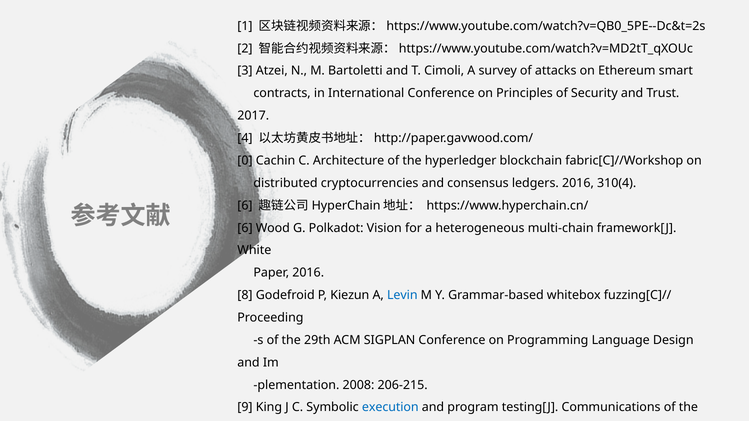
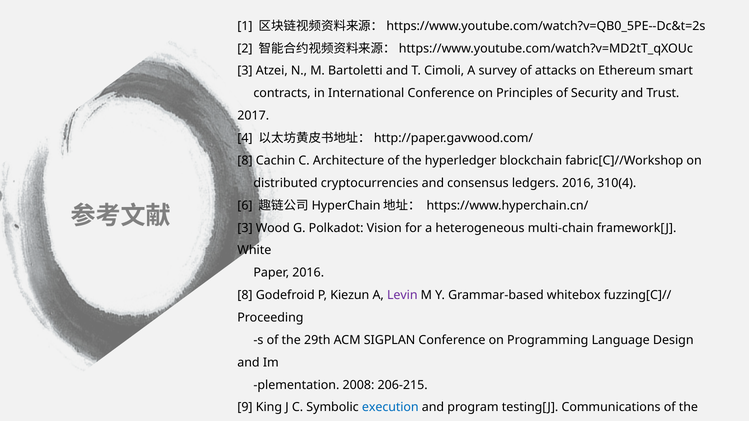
0: 0 -> 8 (245, 161)
6: 6 -> 3 (245, 228)
Levin colour: blue -> purple (402, 295)
